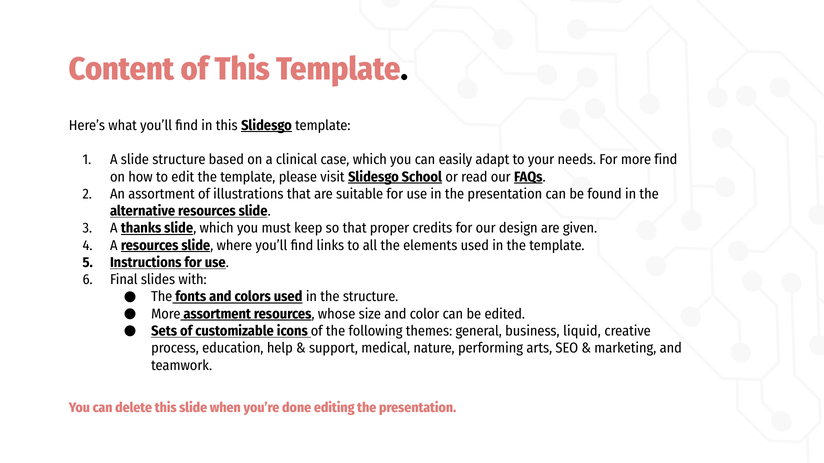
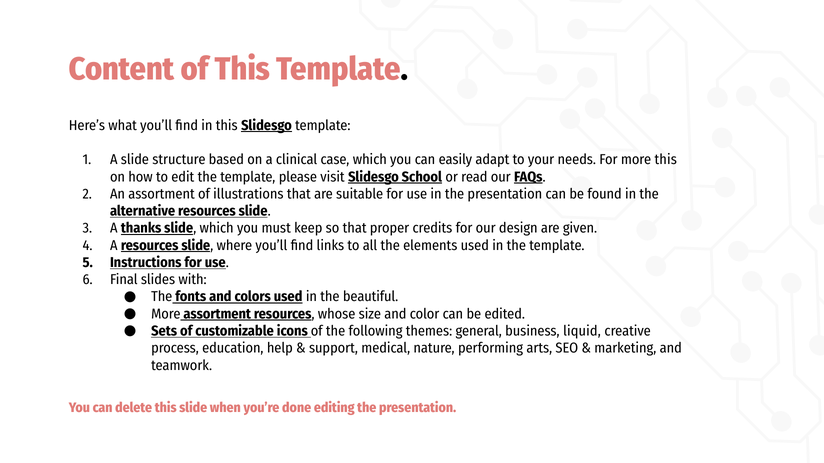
more find: find -> this (666, 160)
the structure: structure -> beautiful (371, 297)
